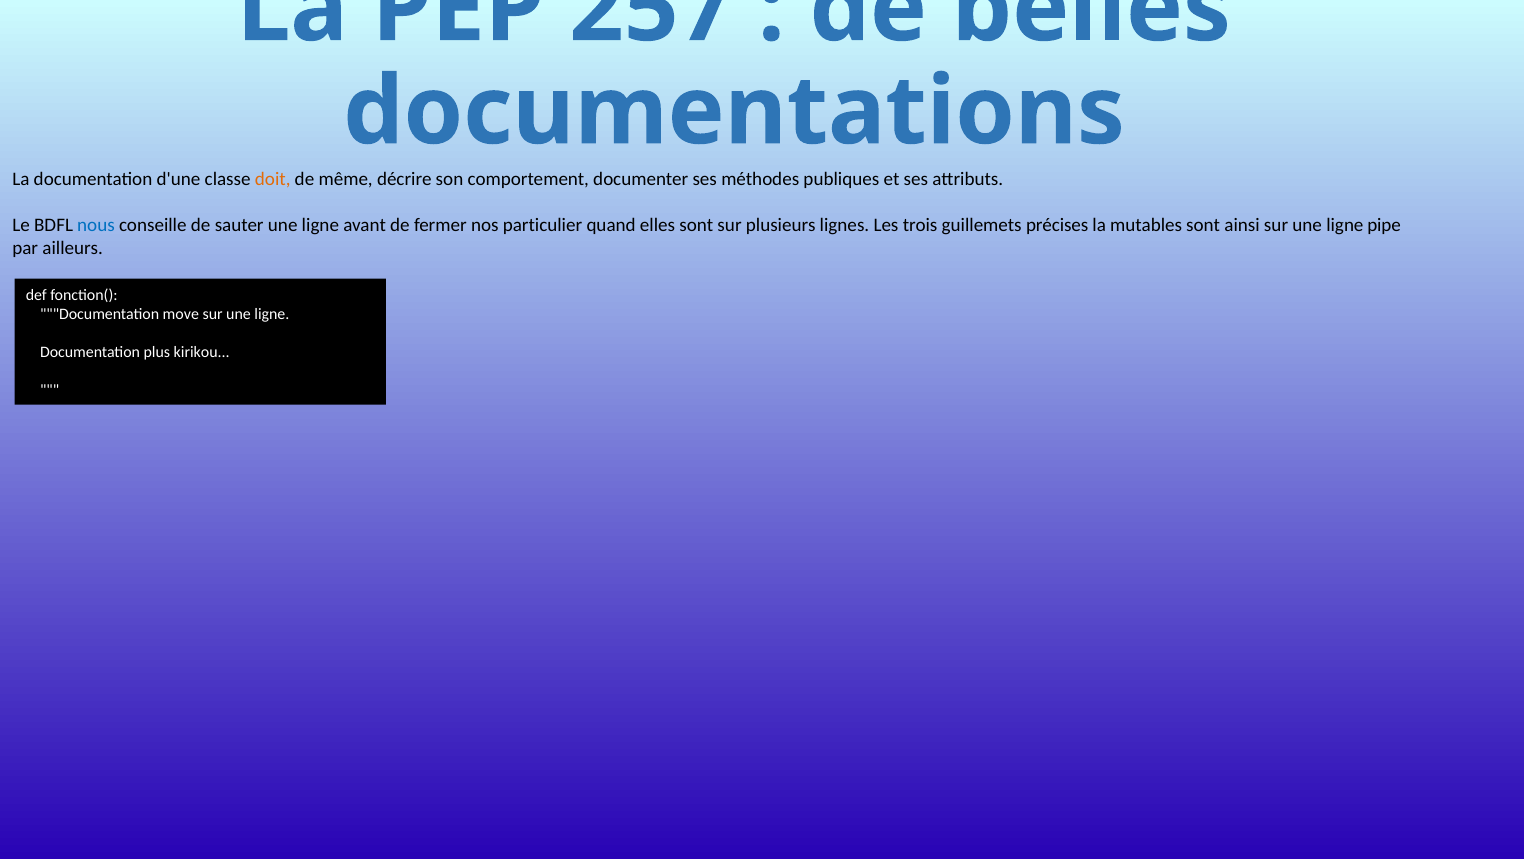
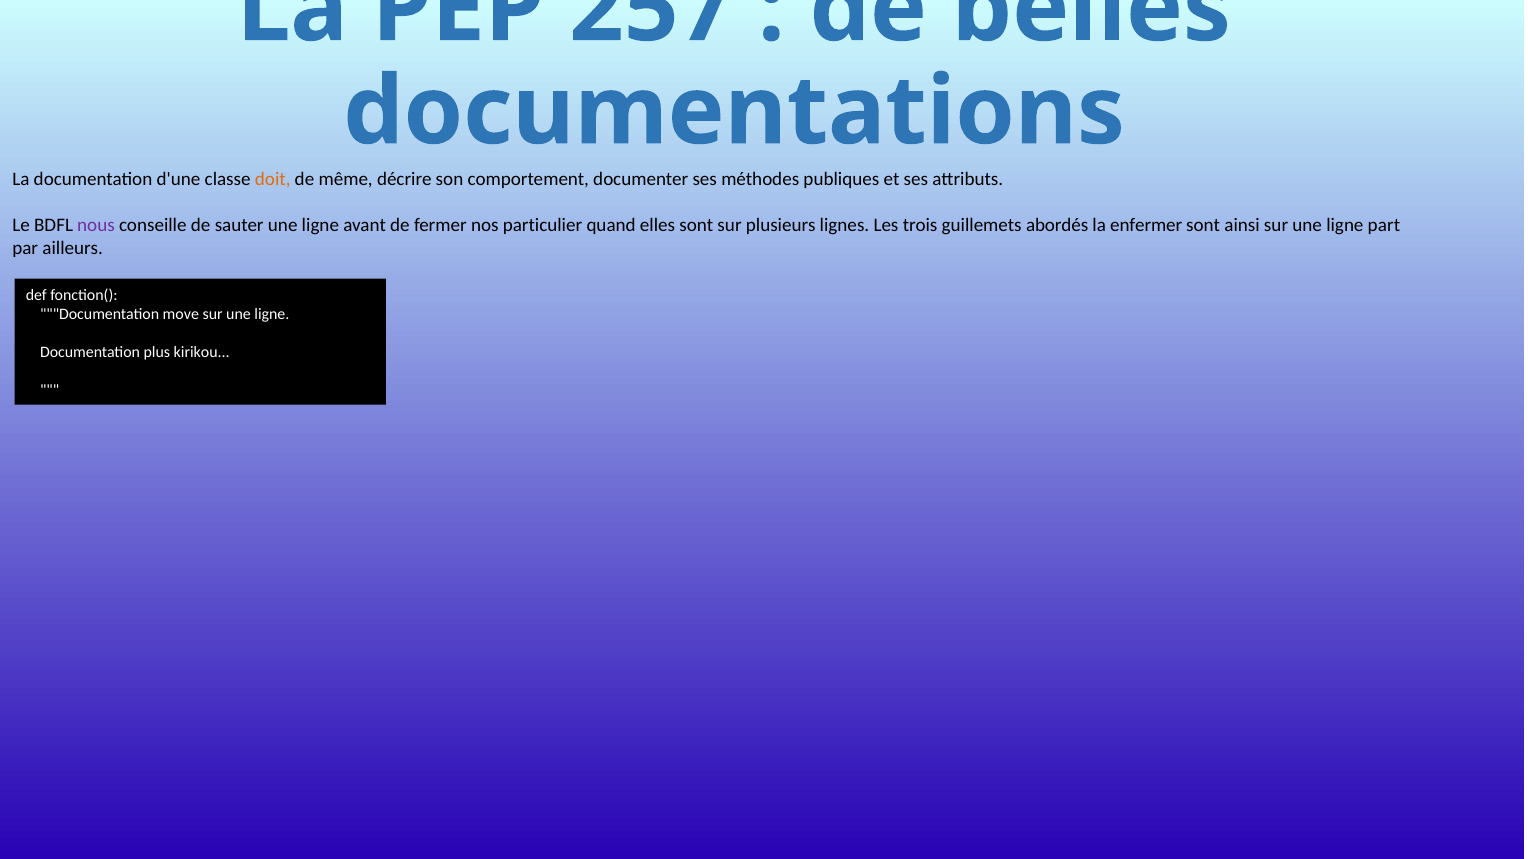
nous colour: blue -> purple (96, 225)
précises: précises -> abordés (1057, 225)
mutables: mutables -> enfermer (1146, 225)
pipe: pipe -> part (1384, 225)
